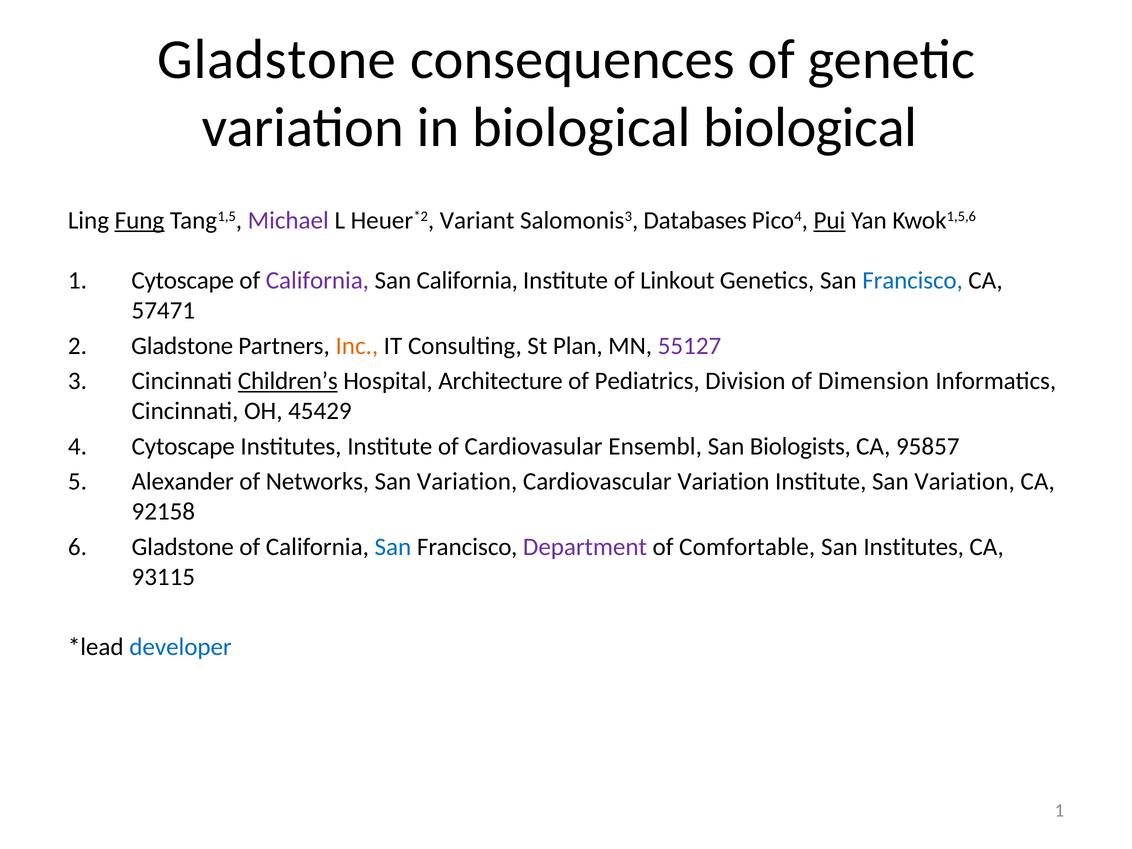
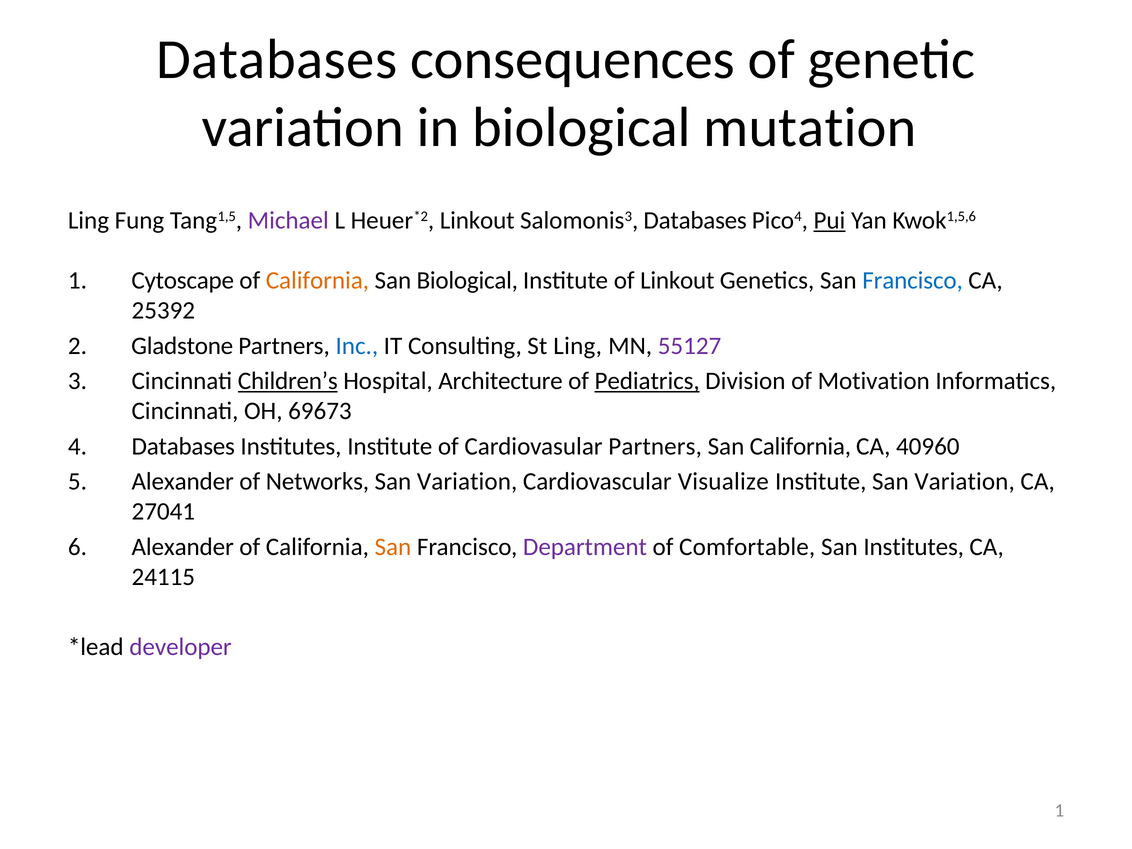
Gladstone: Gladstone -> Databases (277, 60)
biological biological: biological -> mutation (810, 128)
Fung underline: present -> none (139, 221)
Variant: Variant -> Linkout (477, 221)
California colour: purple -> orange (317, 281)
San California: California -> Biological (467, 281)
57471: 57471 -> 25392 (163, 311)
Inc colour: orange -> blue (357, 346)
St Plan: Plan -> Ling (578, 346)
Pediatrics underline: none -> present (647, 381)
Dimension: Dimension -> Motivation (874, 381)
45429: 45429 -> 69673 (320, 411)
Cytoscape: Cytoscape -> Databases (183, 446)
Cardiovasular Ensembl: Ensembl -> Partners (655, 446)
San Biologists: Biologists -> California (800, 446)
95857: 95857 -> 40960 (928, 446)
Cardiovascular Variation: Variation -> Visualize (723, 481)
92158: 92158 -> 27041 (163, 512)
Gladstone: Gladstone -> Alexander (183, 547)
San colour: blue -> orange (393, 547)
93115: 93115 -> 24115 (163, 577)
developer colour: blue -> purple (181, 647)
